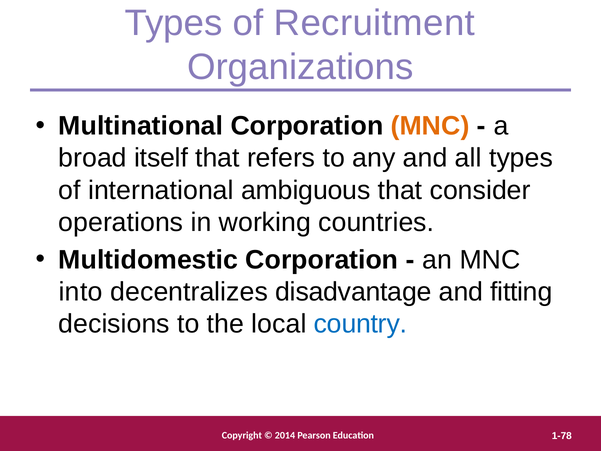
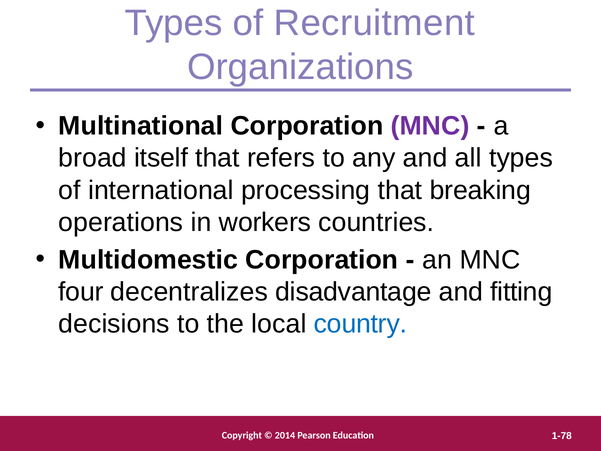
MNC colour: orange -> purple (430, 126)
ambiguous: ambiguous -> processing (306, 190)
consider: consider -> breaking (480, 190)
working: working -> workers (265, 222)
into: into -> four (81, 292)
